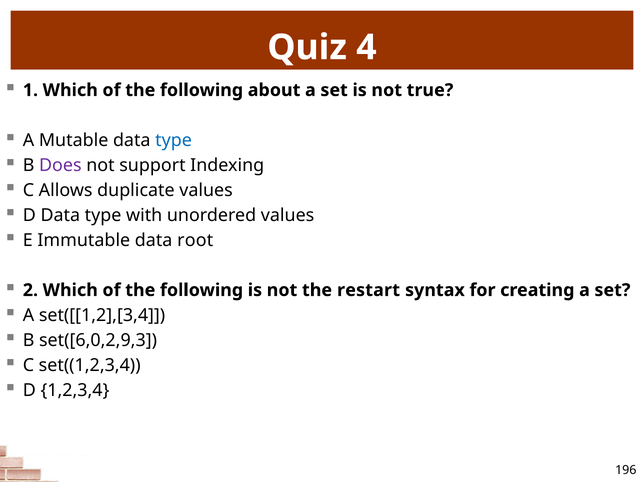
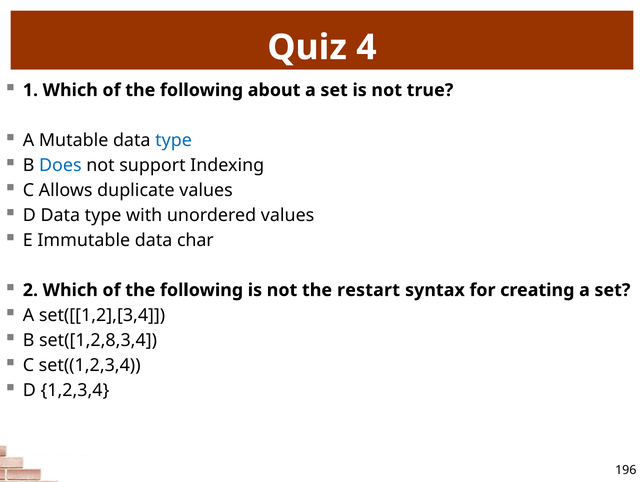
Does colour: purple -> blue (60, 165)
root: root -> char (195, 240)
set([6,0,2,9,3: set([6,0,2,9,3 -> set([1,2,8,3,4 (98, 340)
